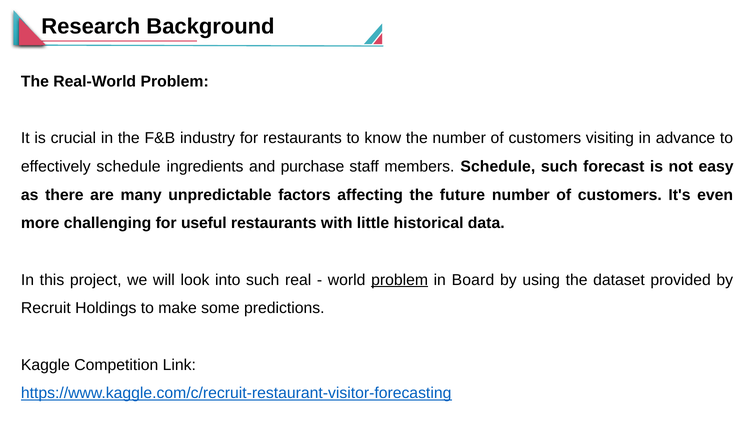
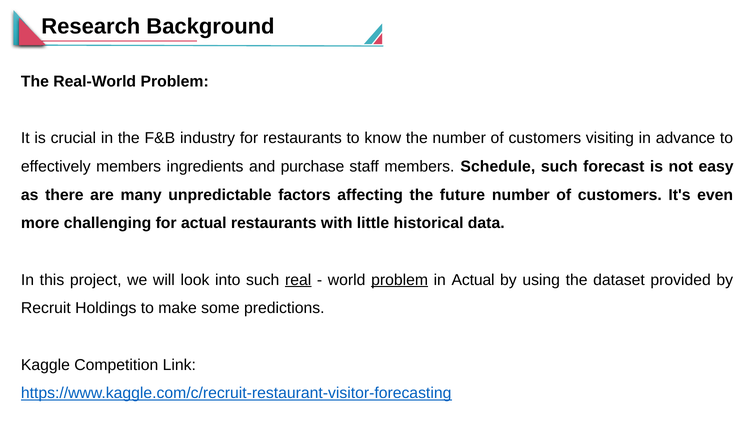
effectively schedule: schedule -> members (129, 166)
for useful: useful -> actual (204, 223)
real underline: none -> present (298, 280)
in Board: Board -> Actual (473, 280)
